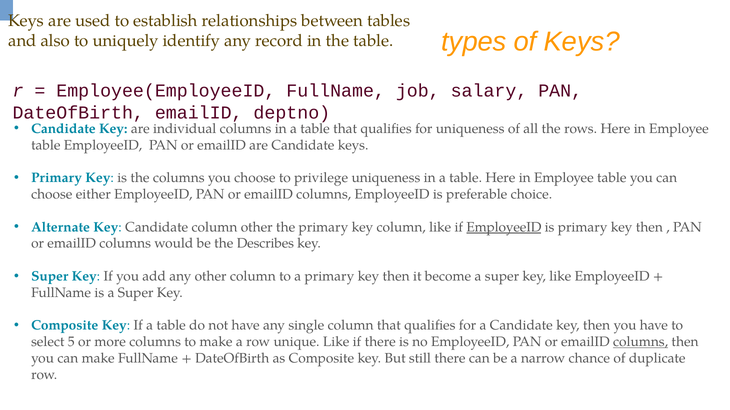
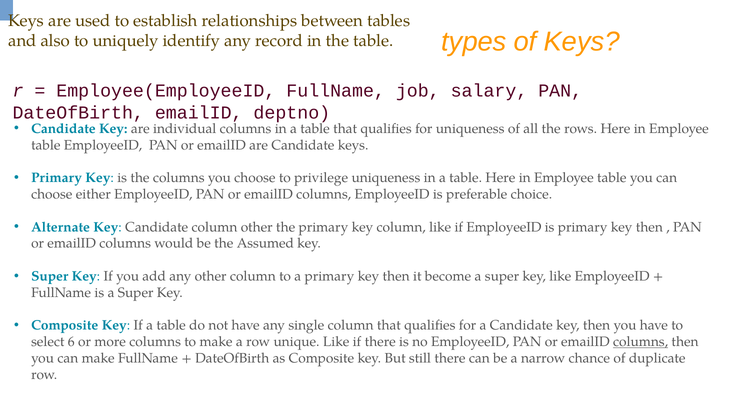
EmployeeID underline: present -> none (504, 227)
Describes: Describes -> Assumed (265, 244)
5: 5 -> 6 (71, 342)
